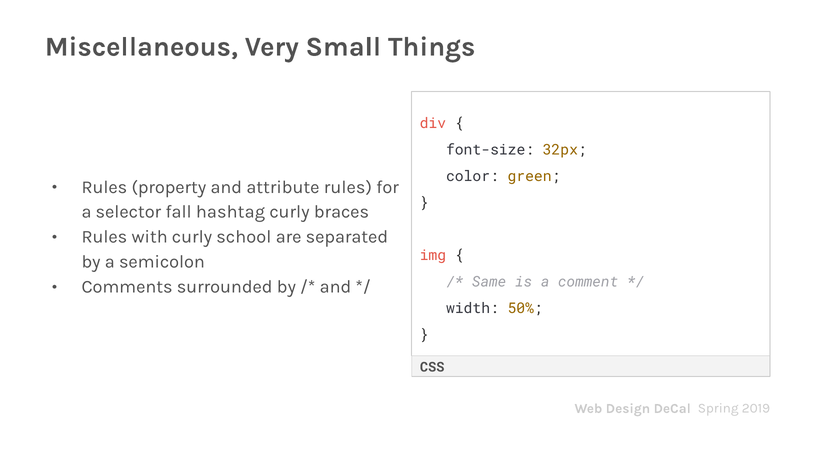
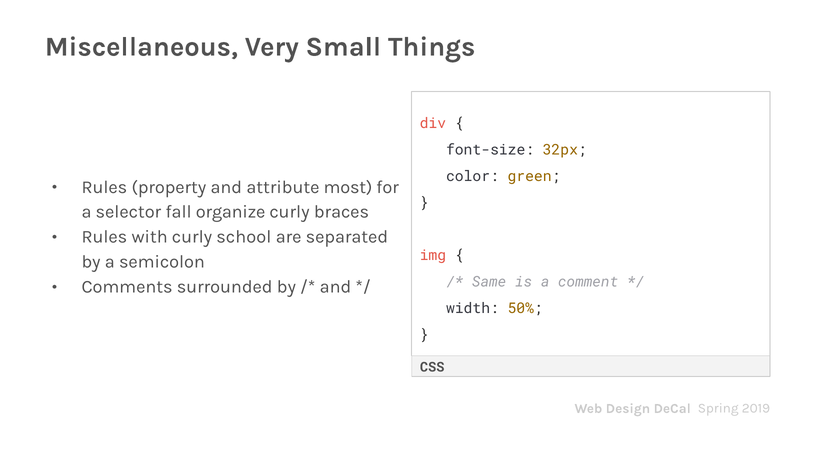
attribute rules: rules -> most (348, 187)
hashtag: hashtag -> organize (231, 212)
